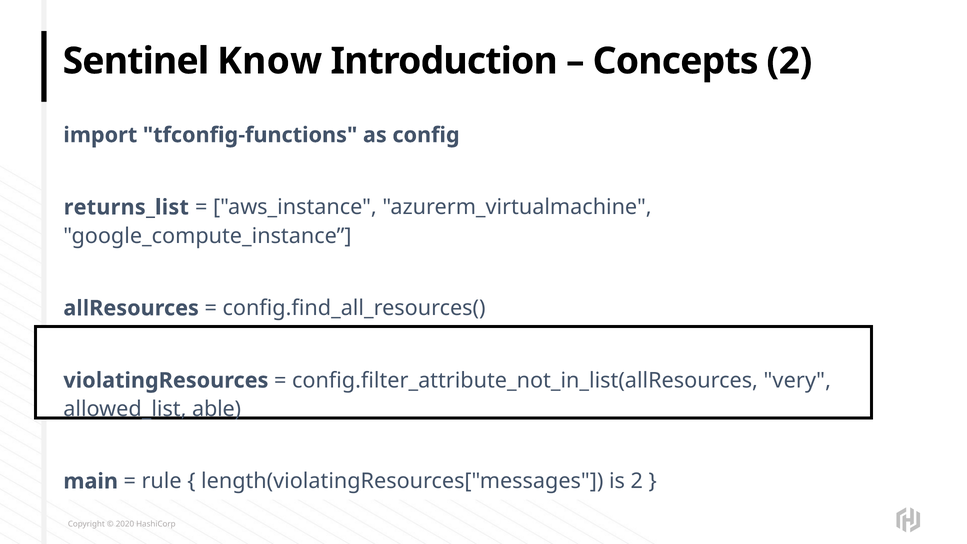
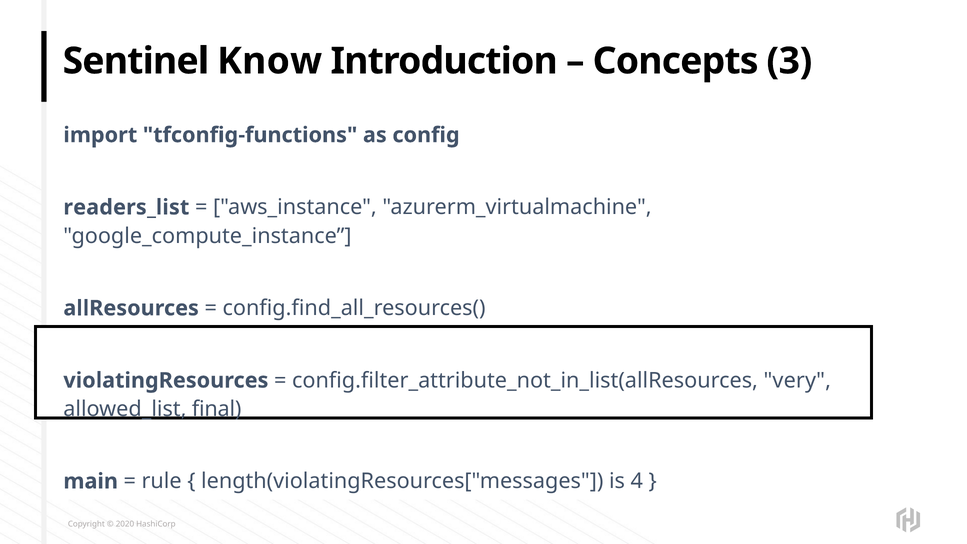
Concepts 2: 2 -> 3 (789, 61)
returns_list: returns_list -> readers_list (126, 207)
able: able -> final (217, 409)
is 2: 2 -> 4 (637, 481)
